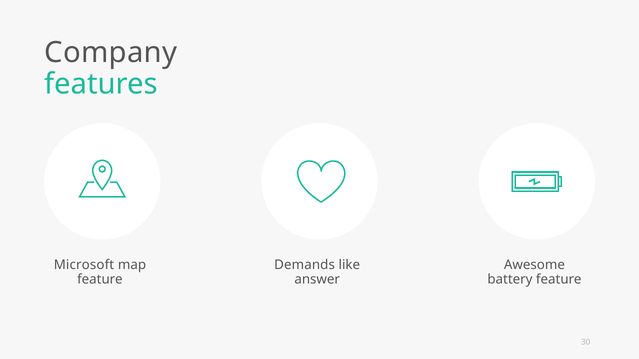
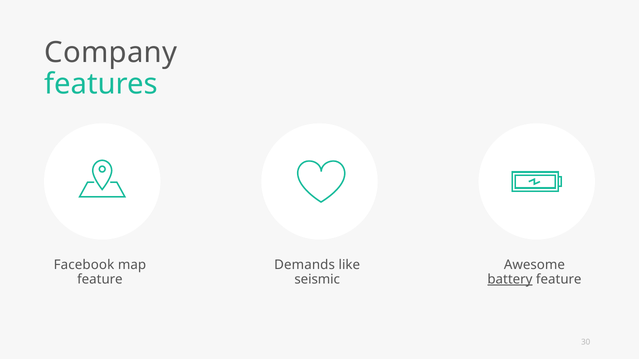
Microsoft: Microsoft -> Facebook (84, 265)
answer: answer -> seismic (317, 280)
battery underline: none -> present (510, 280)
